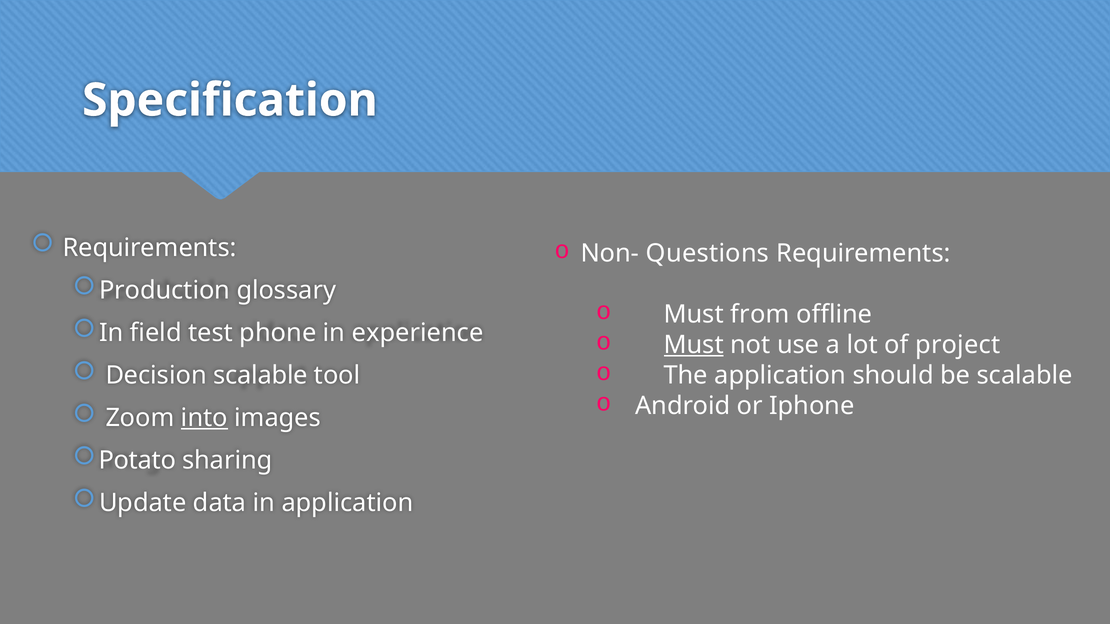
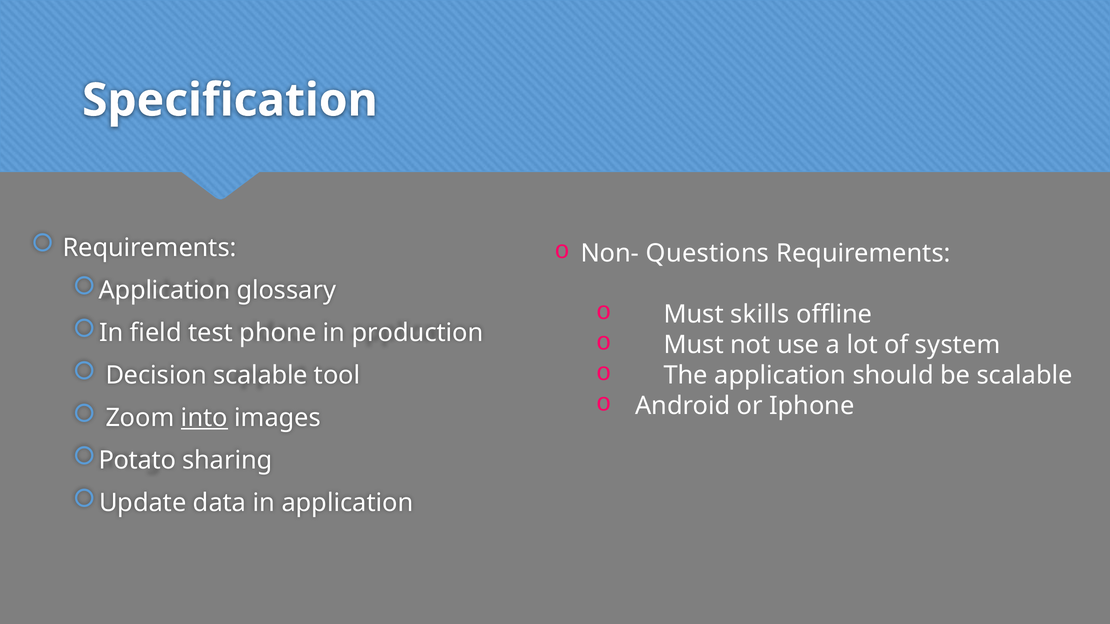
Production: Production -> Application (165, 290)
from: from -> skills (760, 315)
experience: experience -> production (418, 333)
Must underline: present -> none (694, 345)
project: project -> system (958, 345)
